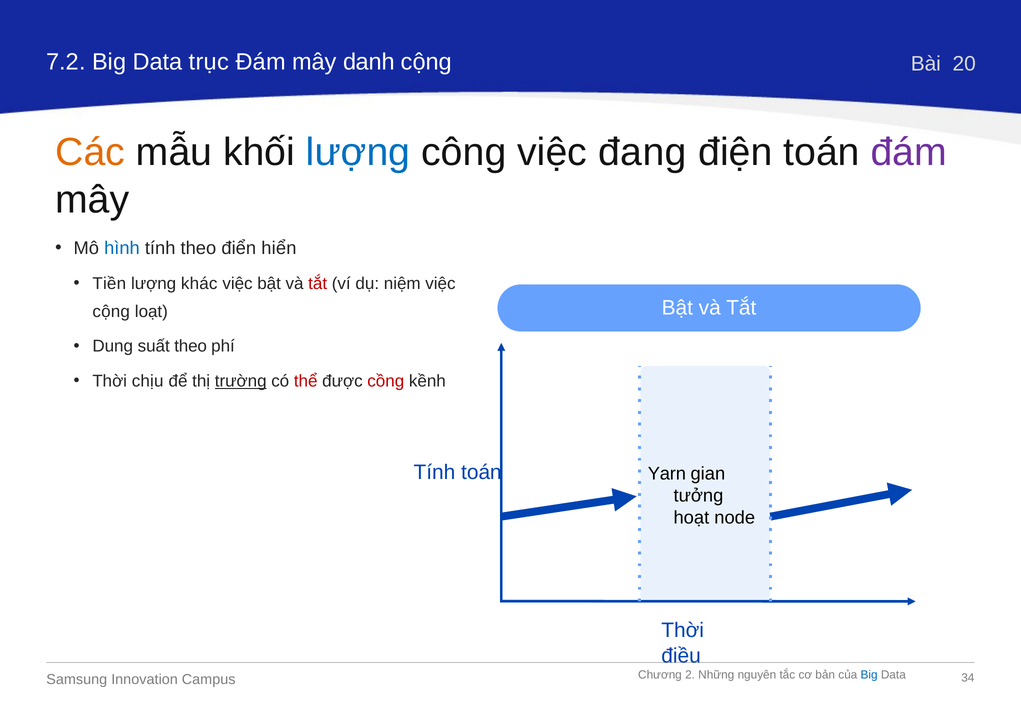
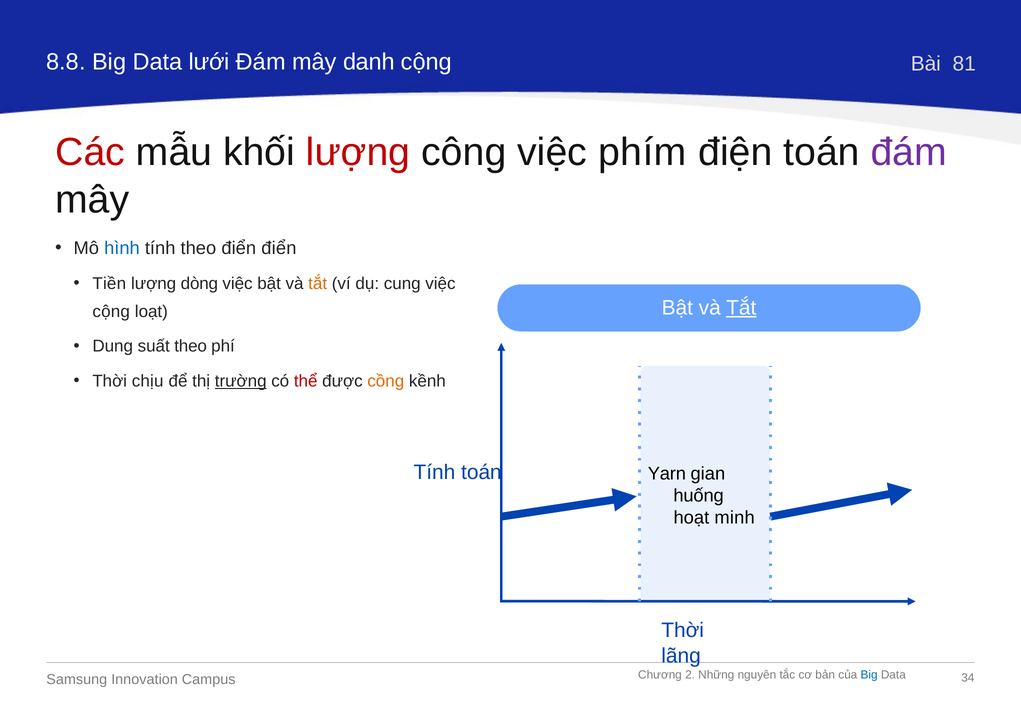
7.2: 7.2 -> 8.8 (66, 62)
trục: trục -> lưới (209, 62)
20: 20 -> 81 (964, 64)
Các colour: orange -> red (90, 152)
lượng colour: blue -> red (358, 152)
đang: đang -> phím (642, 152)
điển hiển: hiển -> điển (279, 248)
khác: khác -> dòng (199, 283)
tắt colour: red -> orange (318, 283)
niệm: niệm -> cung (402, 283)
Tắt underline: none -> present (741, 308)
cồng colour: red -> orange (386, 381)
tưởng: tưởng -> huống (699, 495)
node: node -> minh (735, 517)
điều: điều -> lãng (681, 656)
